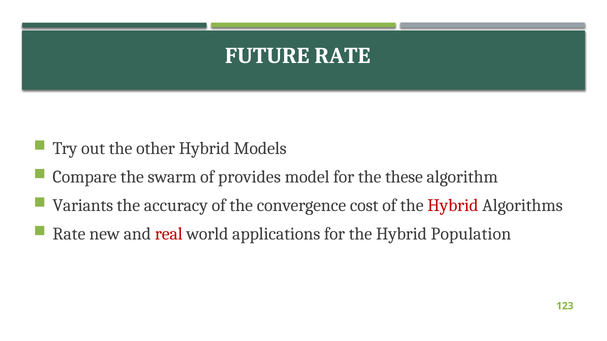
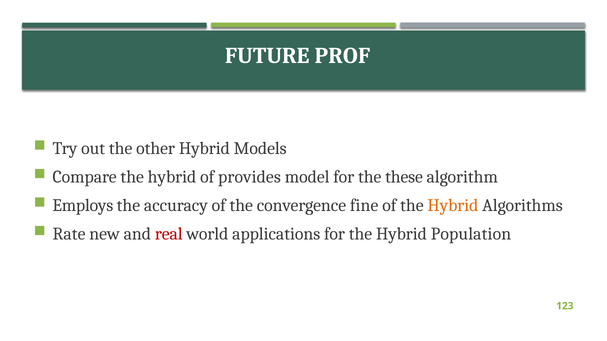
FUTURE RATE: RATE -> PROF (342, 56)
Compare the swarm: swarm -> hybrid (172, 177)
Variants: Variants -> Employs (83, 206)
cost: cost -> fine (364, 206)
Hybrid colour: red -> orange (453, 206)
